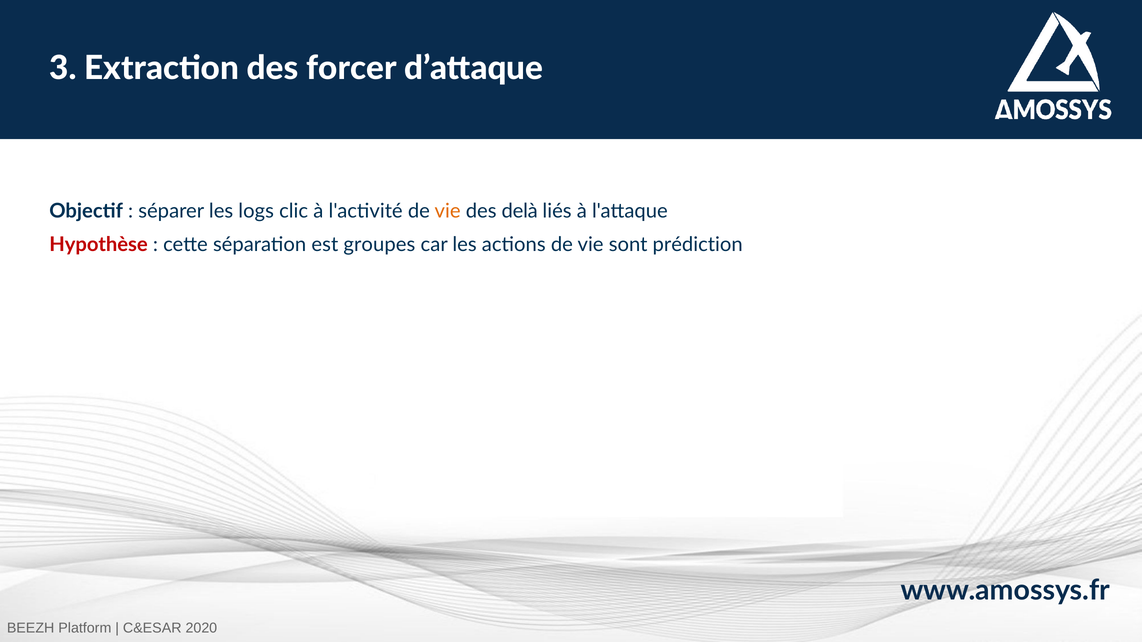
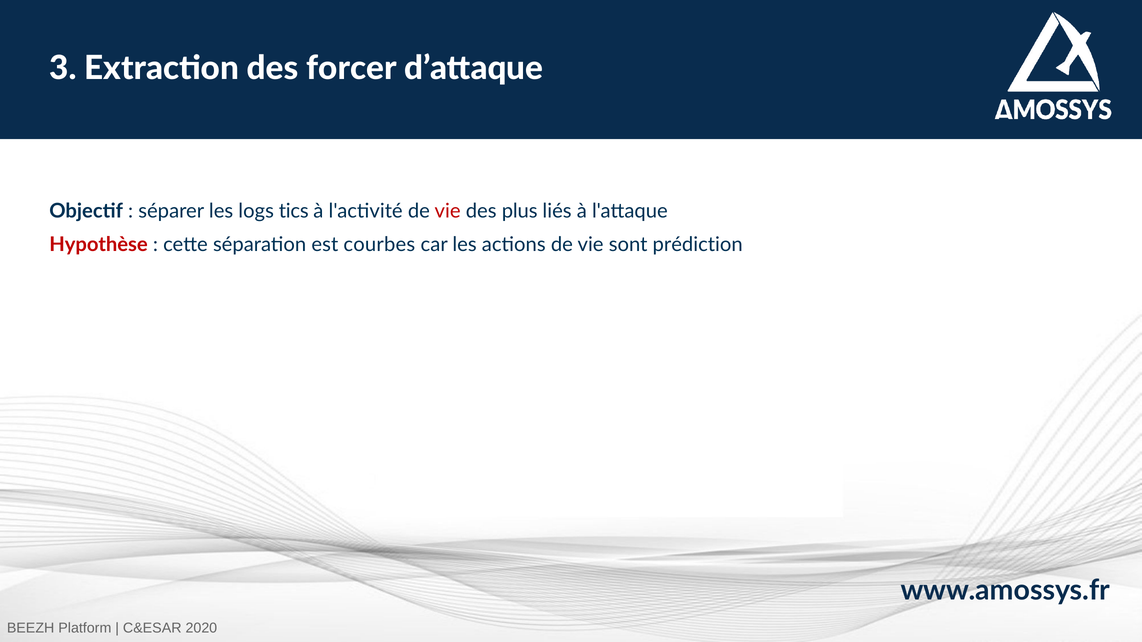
clic: clic -> tics (294, 211)
vie colour: orange -> red (448, 211)
delà: delà -> plus (520, 211)
groupes: groupes -> courbes (379, 245)
